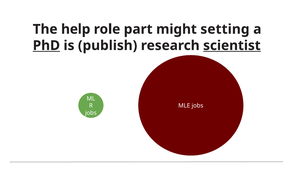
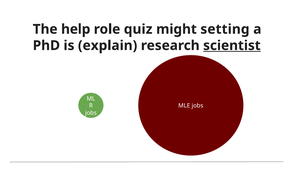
part: part -> quiz (138, 29)
PhD underline: present -> none (46, 46)
publish: publish -> explain (108, 46)
